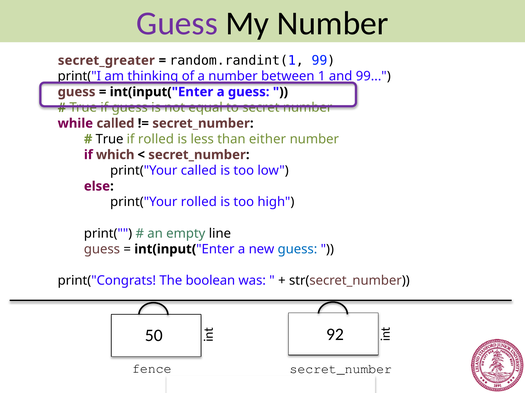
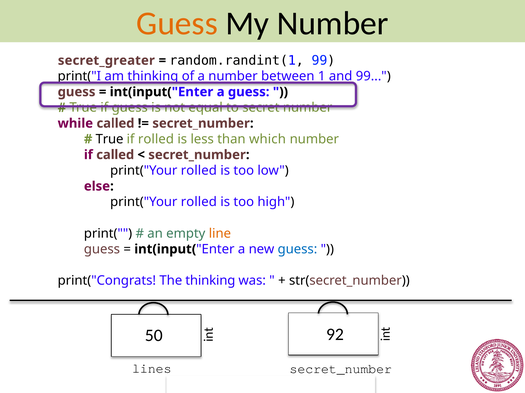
Guess colour: purple -> orange (177, 23)
either: either -> which (268, 139)
if which: which -> called (115, 155)
called: called -> rolled (199, 171)
line colour: black -> orange (220, 234)
The boolean: boolean -> thinking (210, 281)
fence: fence -> lines (152, 369)
